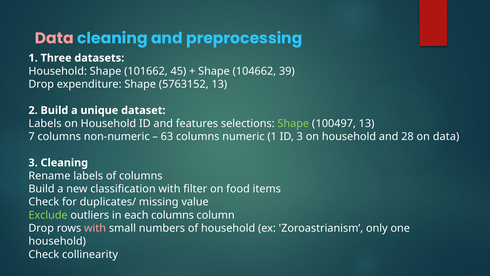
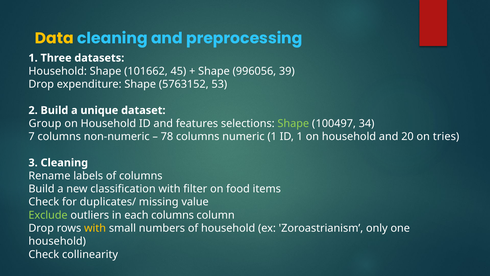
Data colour: pink -> yellow (54, 38)
104662: 104662 -> 996056 (254, 71)
5763152 13: 13 -> 53 (219, 84)
Labels: Labels -> Group (45, 123)
100497 13: 13 -> 34 (367, 123)
63: 63 -> 78 (167, 136)
ID 3: 3 -> 1 (300, 136)
28: 28 -> 20 (407, 136)
on data: data -> tries (446, 136)
with colour: pink -> yellow (95, 228)
